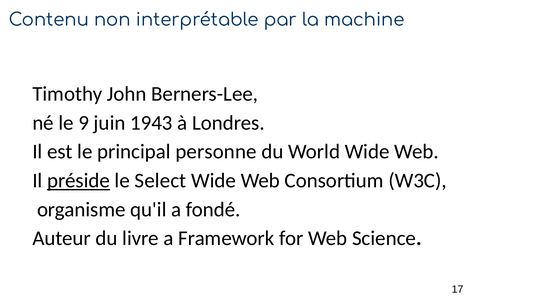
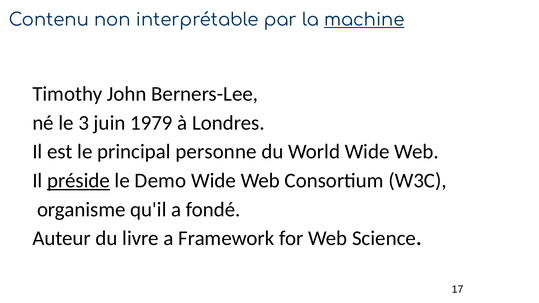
machine underline: none -> present (364, 20)
9: 9 -> 3 (84, 123)
1943: 1943 -> 1979 (151, 123)
Select: Select -> Demo (160, 181)
